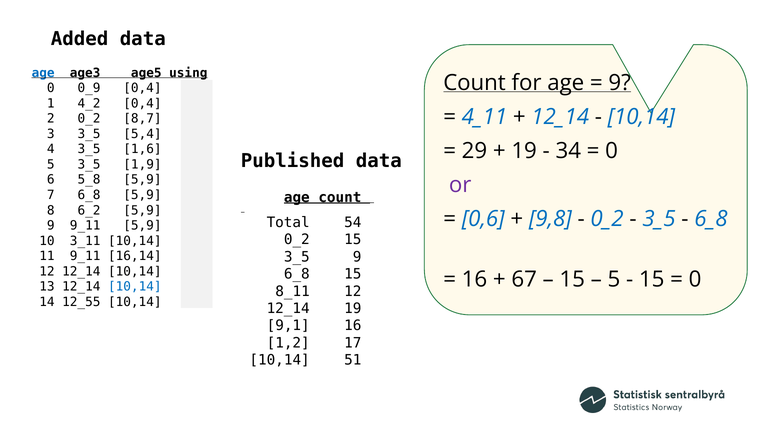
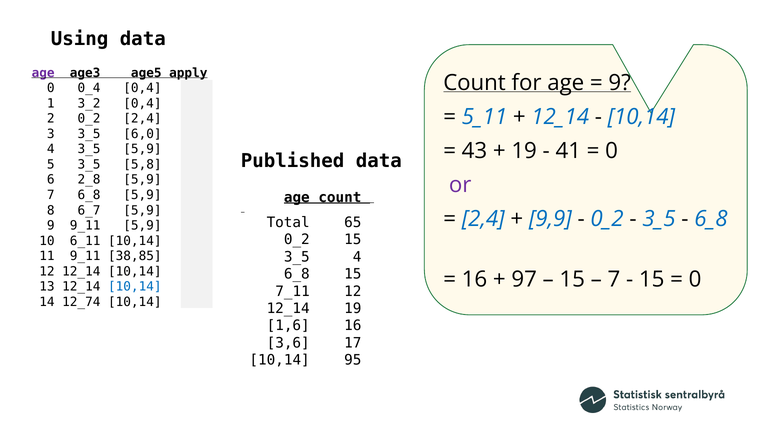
Added: Added -> Using (80, 39)
age colour: blue -> purple (43, 73)
using: using -> apply (188, 73)
0_9: 0_9 -> 0_4 (89, 88)
4_2: 4_2 -> 3_2 (89, 103)
4_11: 4_11 -> 5_11 (484, 117)
0_2 8,7: 8,7 -> 2,4 (142, 119)
5,4: 5,4 -> 6,0 (142, 134)
29: 29 -> 43 (474, 151)
34: 34 -> 41 (568, 151)
3_5 1,6: 1,6 -> 5,9 (142, 149)
1,9: 1,9 -> 5,8 (142, 164)
5_8: 5_8 -> 2_8 (89, 180)
6_2: 6_2 -> 6_7 (89, 210)
0,6: 0,6 -> 2,4 (483, 219)
9,8: 9,8 -> 9,9 (550, 219)
54: 54 -> 65 (353, 222)
3_11: 3_11 -> 6_11 (85, 241)
16,14: 16,14 -> 38,85 (135, 256)
3_5 9: 9 -> 4 (357, 257)
67: 67 -> 97 (524, 279)
5: 5 -> 7 (614, 279)
8_11: 8_11 -> 7_11 (293, 291)
12_55: 12_55 -> 12_74 (81, 302)
9,1: 9,1 -> 1,6 (288, 326)
1,2: 1,2 -> 3,6 (288, 343)
51: 51 -> 95 (353, 360)
